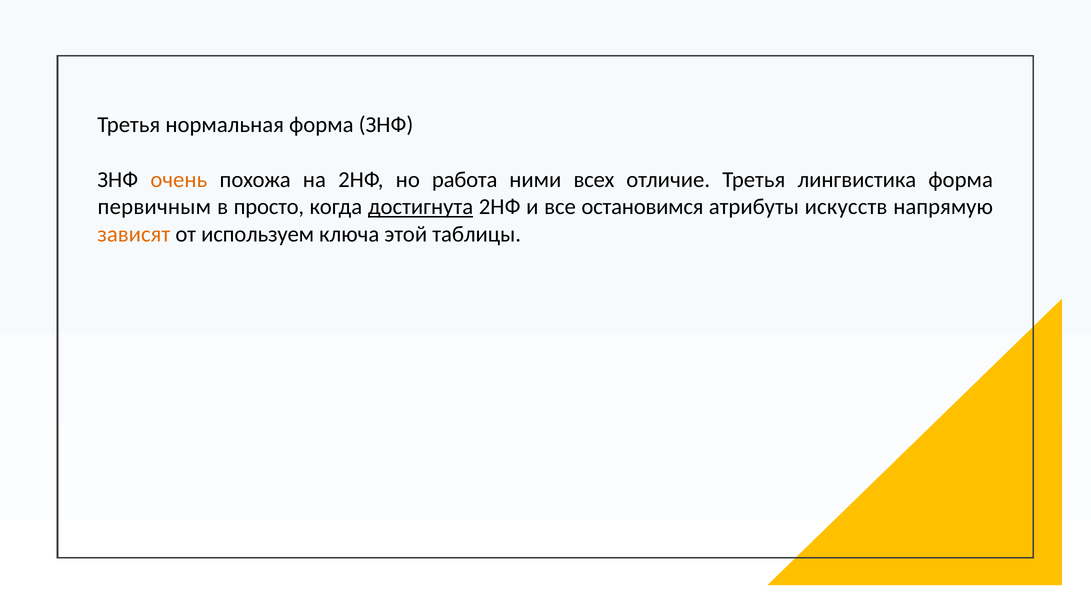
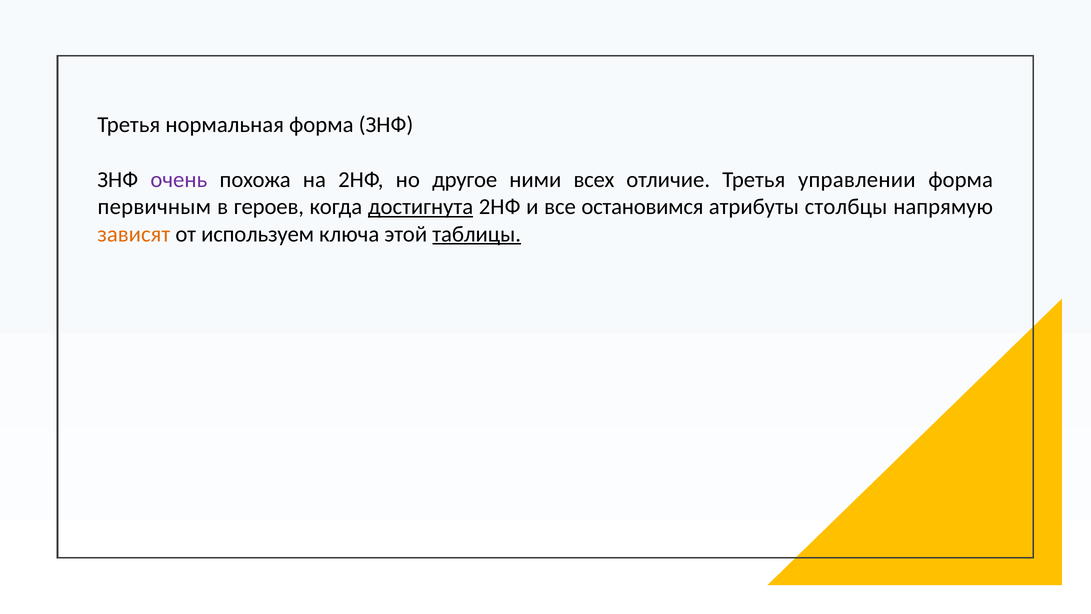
очень colour: orange -> purple (179, 179)
работа: работа -> другое (465, 179)
лингвистика: лингвистика -> управлении (857, 179)
просто: просто -> героев (269, 207)
искусств: искусств -> столбцы (846, 207)
таблицы underline: none -> present (477, 234)
